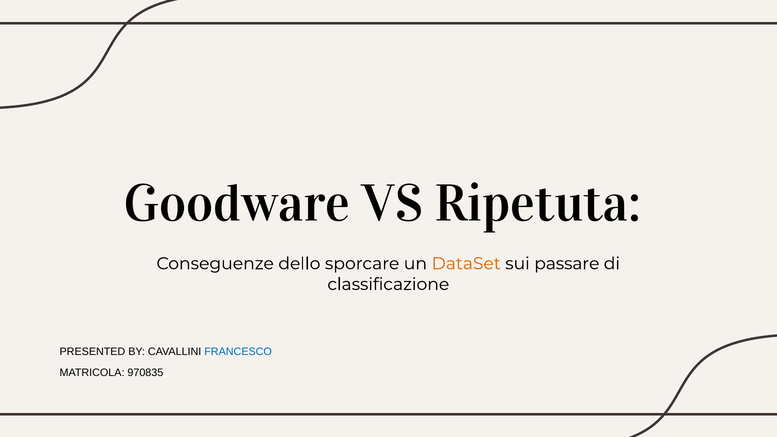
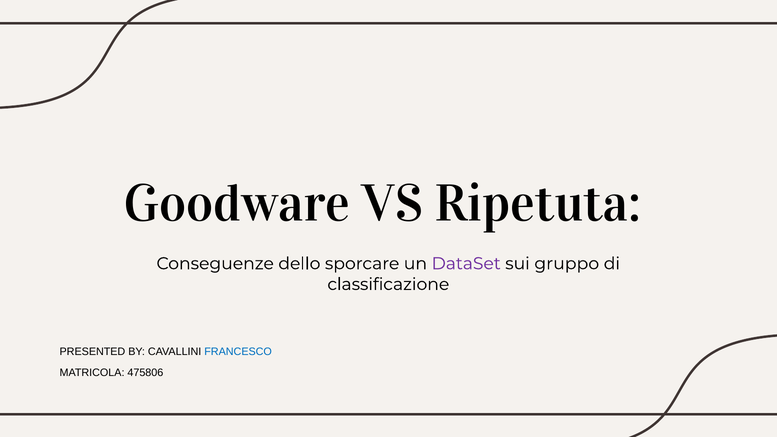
DataSet colour: orange -> purple (466, 264)
passare: passare -> gruppo (567, 264)
970835: 970835 -> 475806 (145, 373)
